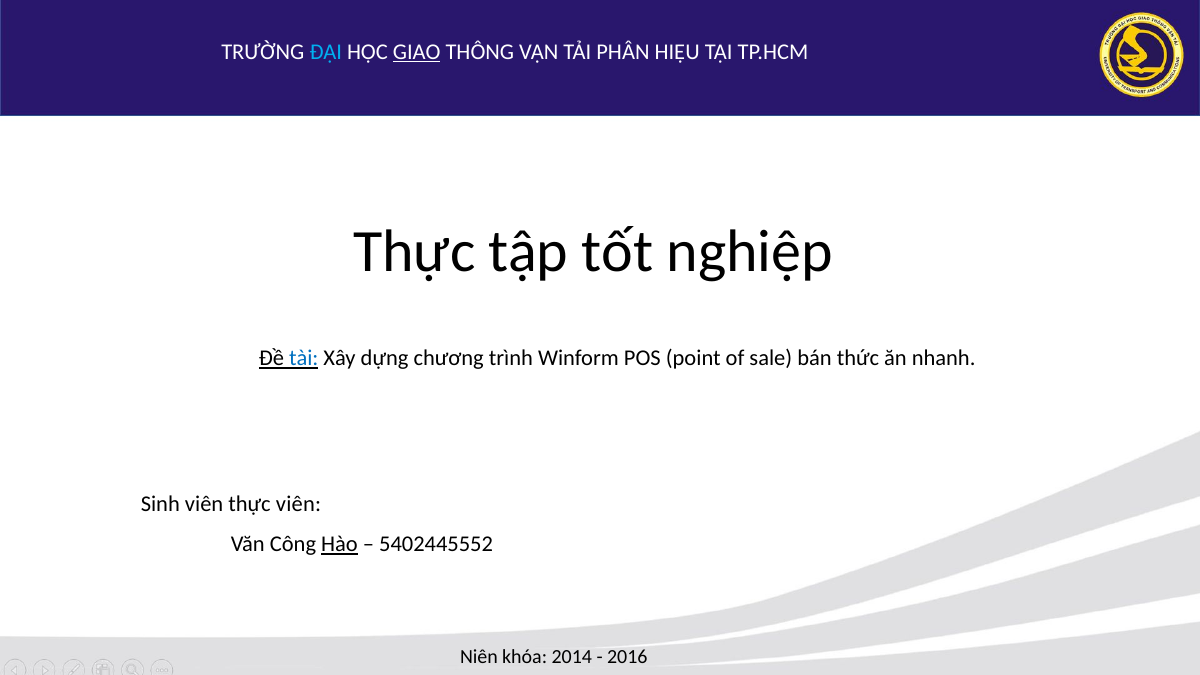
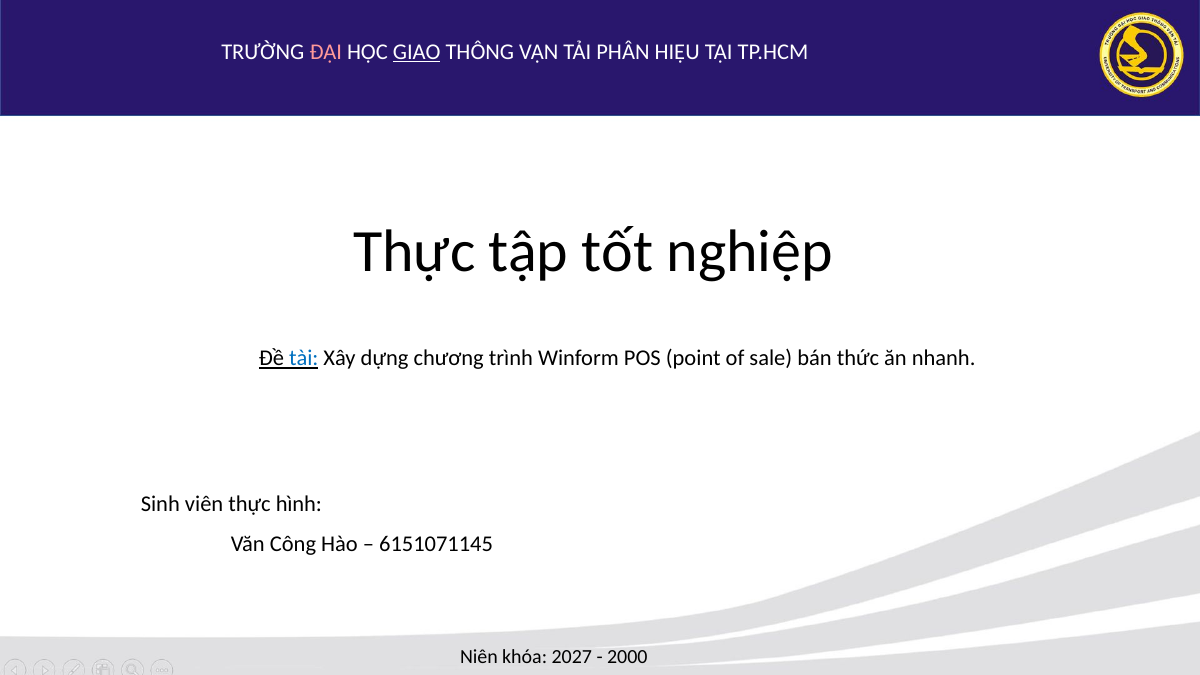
ĐẠI colour: light blue -> pink (326, 52)
thực viên: viên -> hình (299, 504)
Hào underline: present -> none (339, 544)
5402445552: 5402445552 -> 6151071145 (436, 544)
2014: 2014 -> 2027 (572, 656)
2016: 2016 -> 2000 (627, 656)
